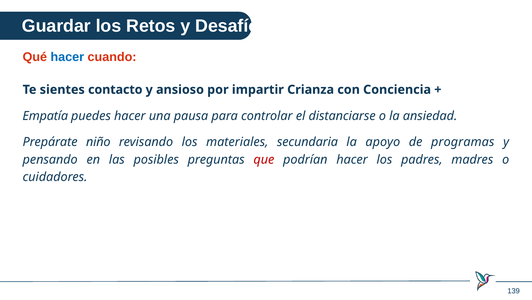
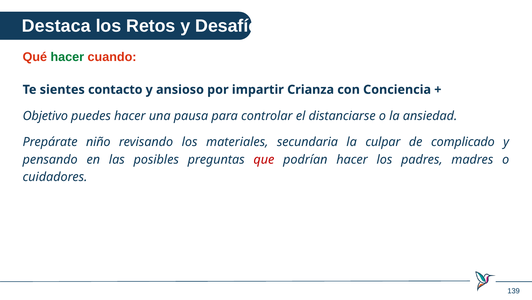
Guardar: Guardar -> Destaca (56, 26)
hacer colour: blue -> green (67, 57)
Empatía: Empatía -> Objetivo (45, 116)
apoyo: apoyo -> culpar (383, 142)
programas: programas -> complicado (463, 142)
